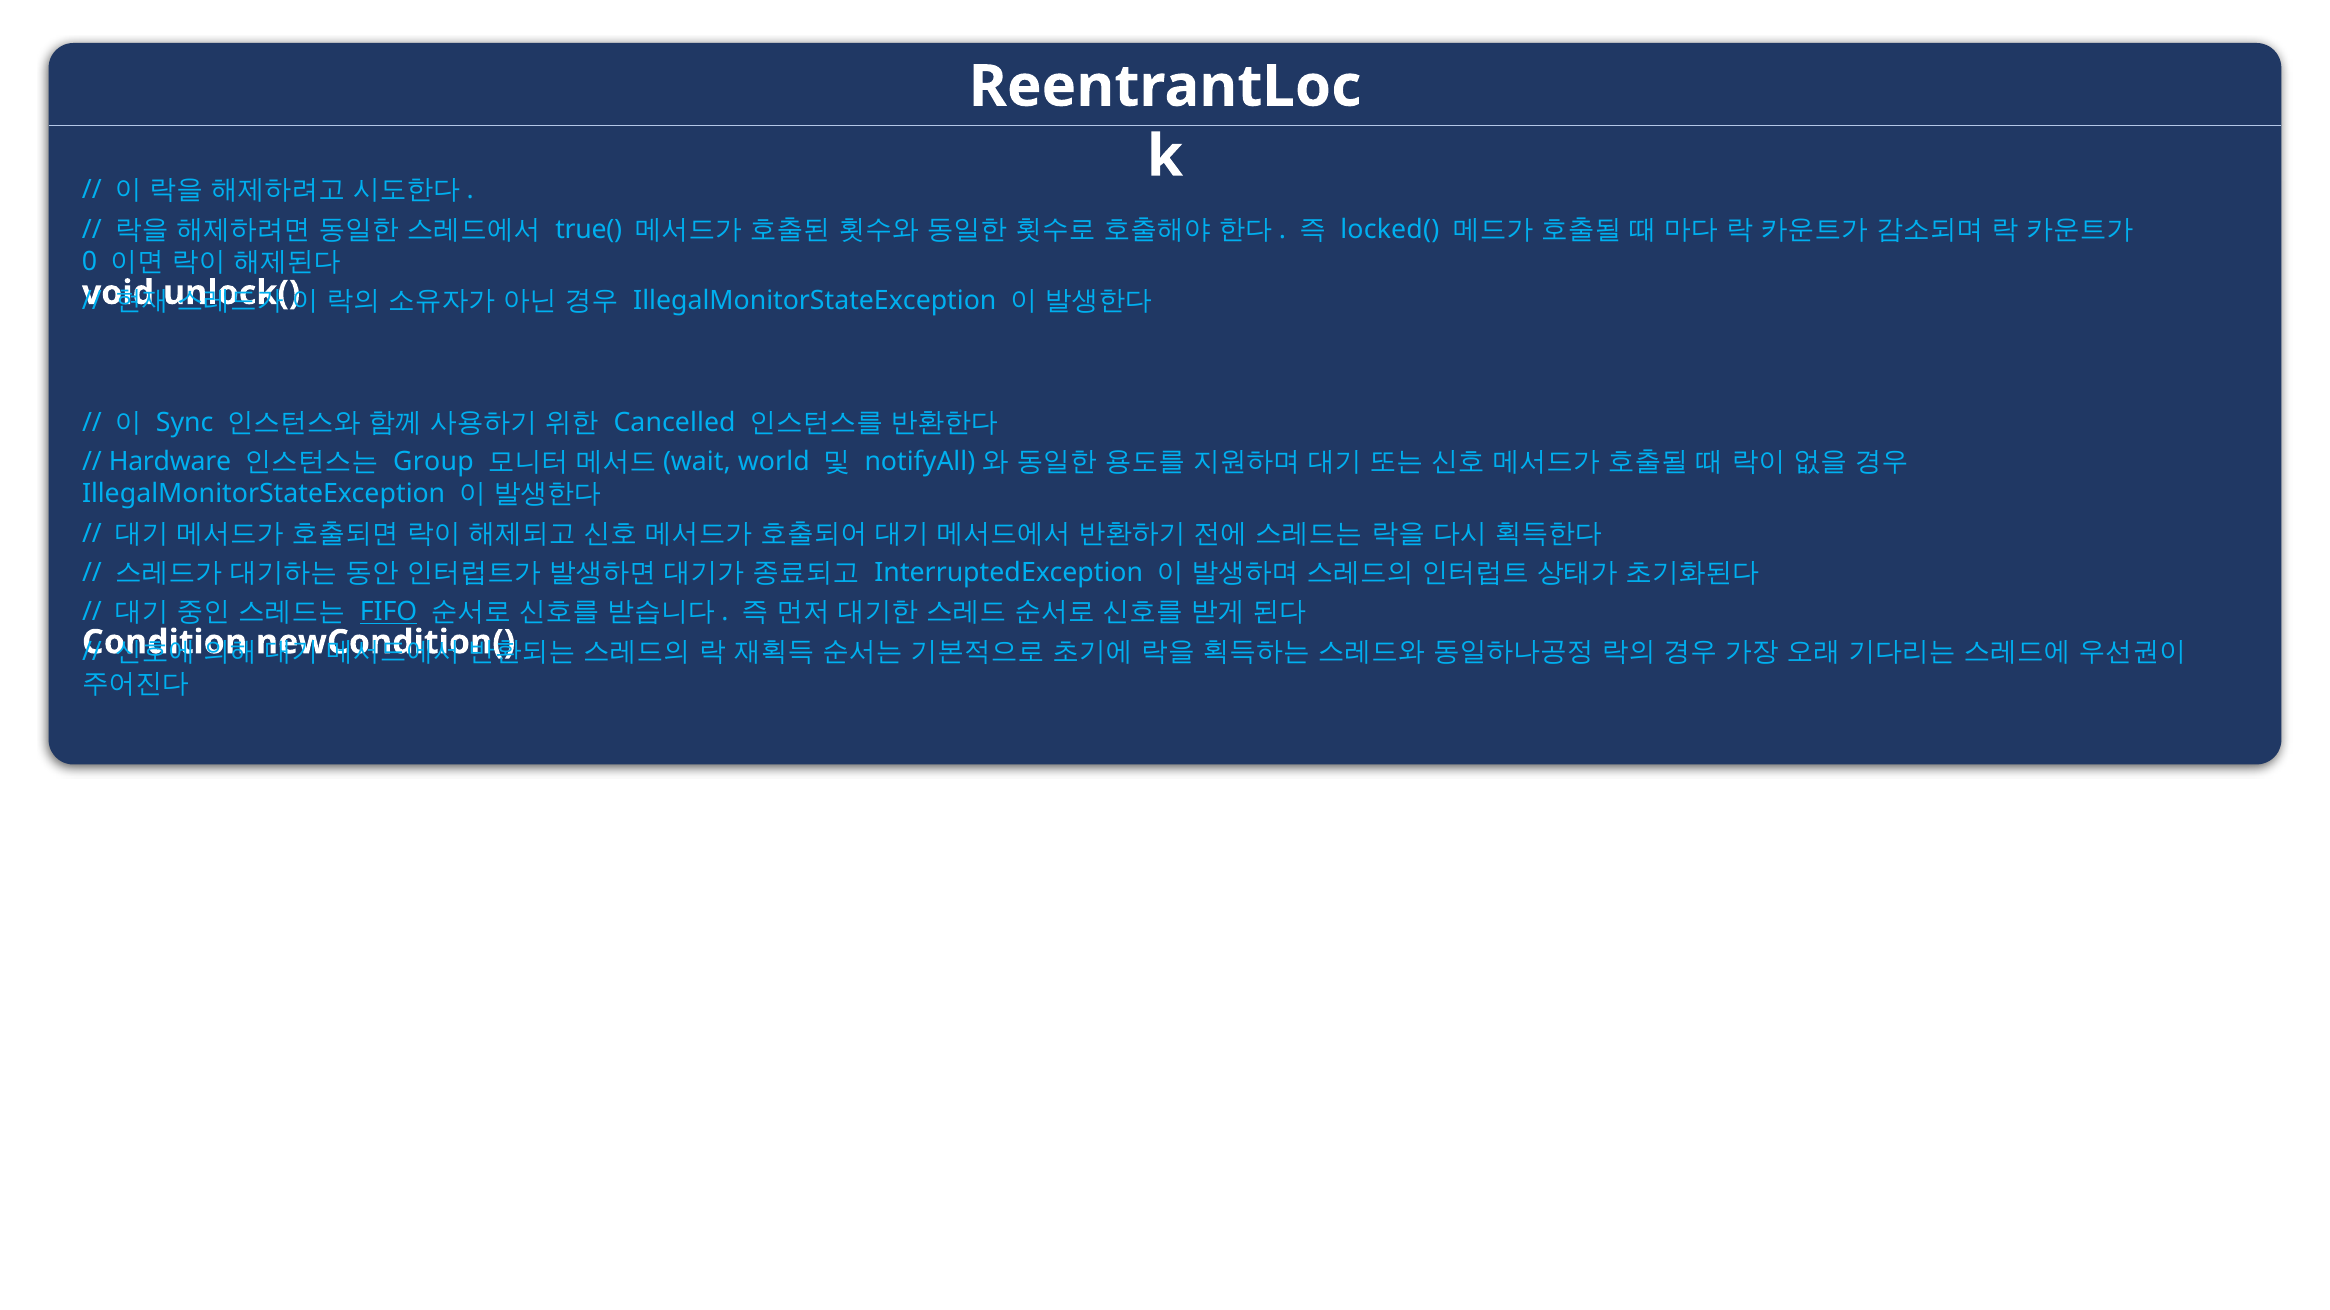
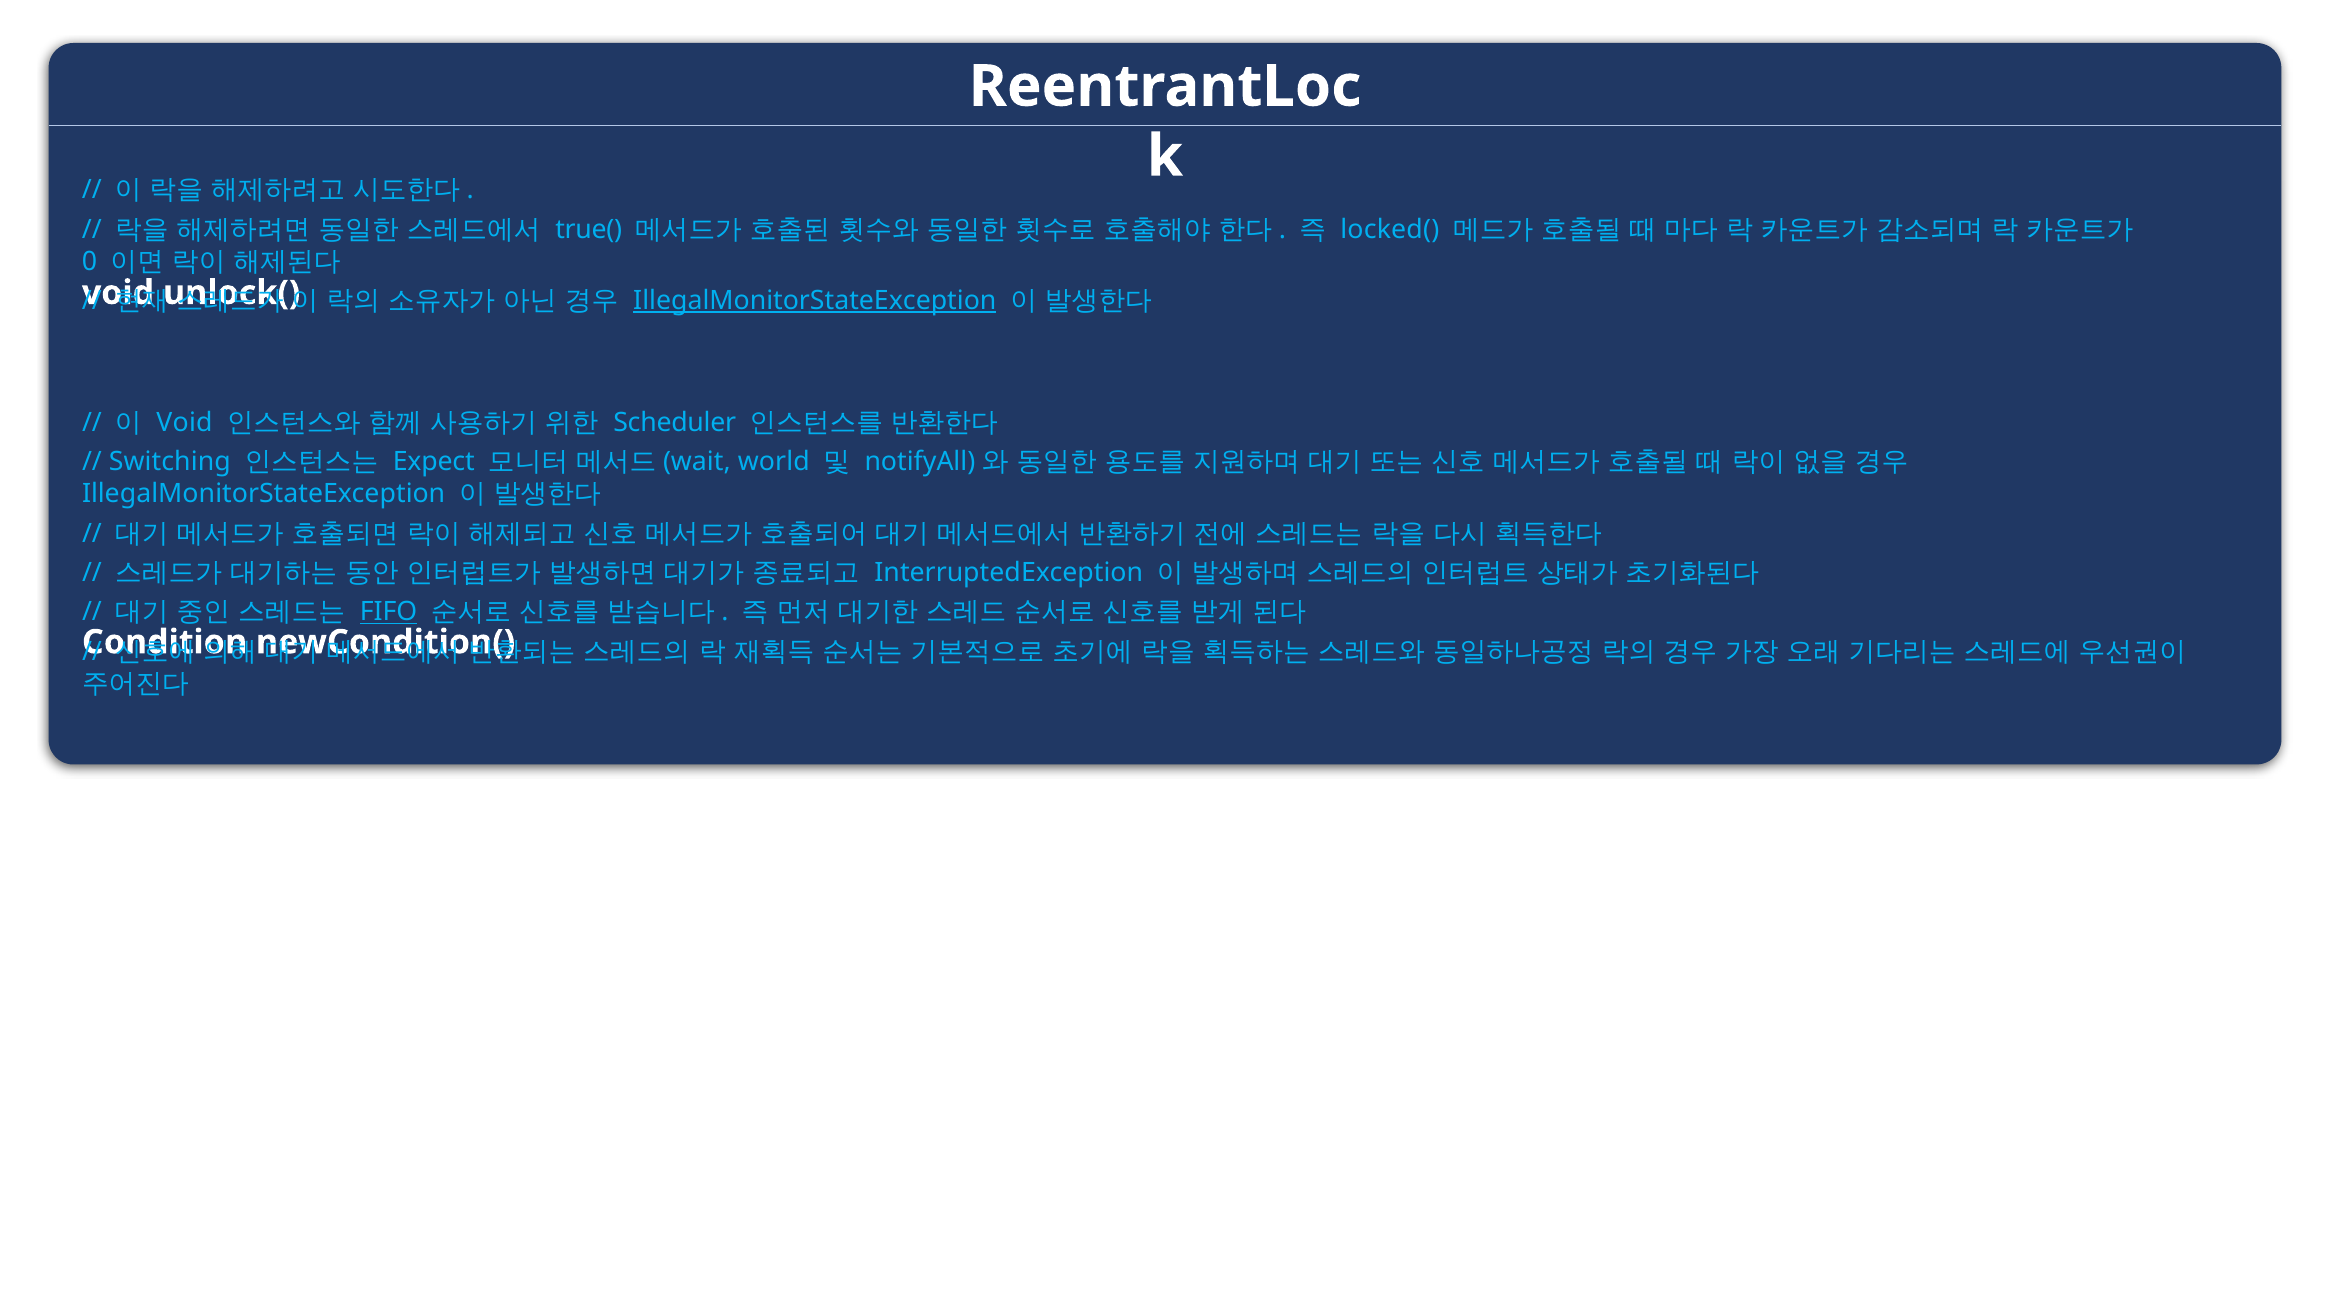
IllegalMonitorStateException underline: none -> present (815, 301)
Sync: Sync -> Void (184, 423)
Cancelled: Cancelled -> Scheduler (675, 423)
Hardware: Hardware -> Switching (170, 462)
Group: Group -> Expect (434, 462)
